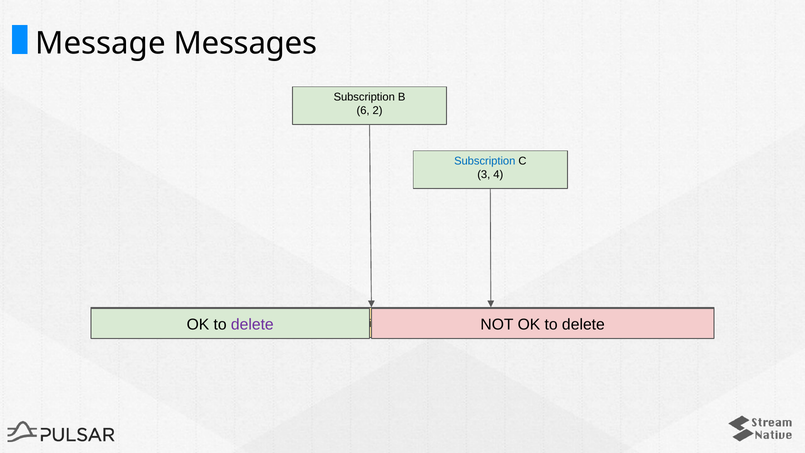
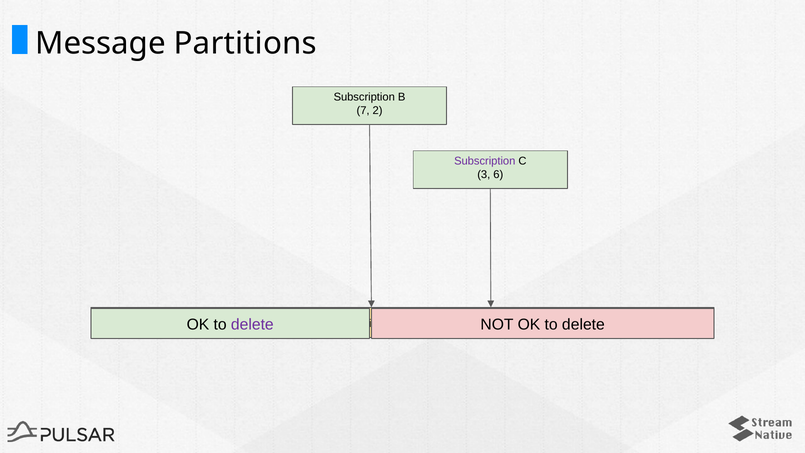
Messages: Messages -> Partitions (245, 43)
6: 6 -> 7 (363, 110)
Subscription colour: blue -> purple (485, 161)
4: 4 -> 6 (498, 175)
